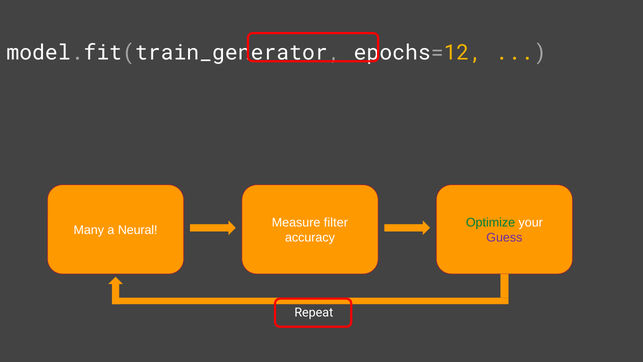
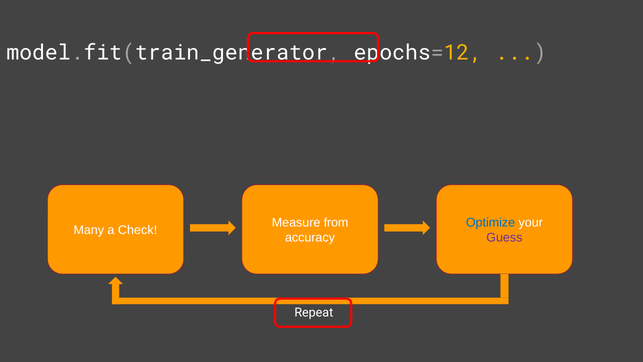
filter: filter -> from (336, 223)
Optimize colour: green -> blue (491, 223)
Neural: Neural -> Check (138, 230)
